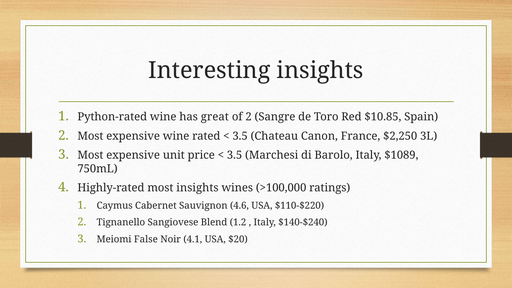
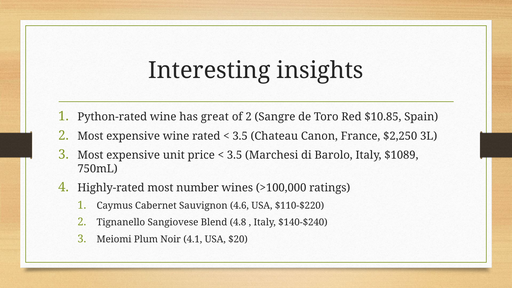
most insights: insights -> number (197, 188)
1.2: 1.2 -> 4.8 (238, 222)
False: False -> Plum (146, 239)
